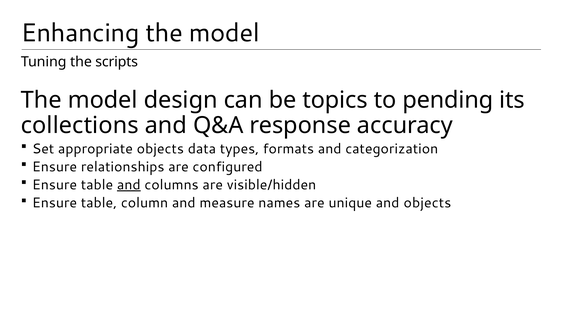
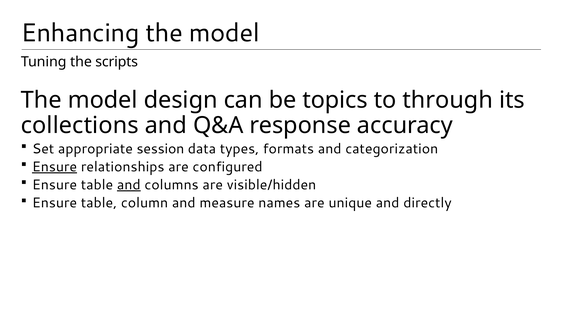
pending: pending -> through (448, 100)
appropriate objects: objects -> session (160, 149)
Ensure underline: none -> present (54, 167)
and objects: objects -> directly (427, 203)
